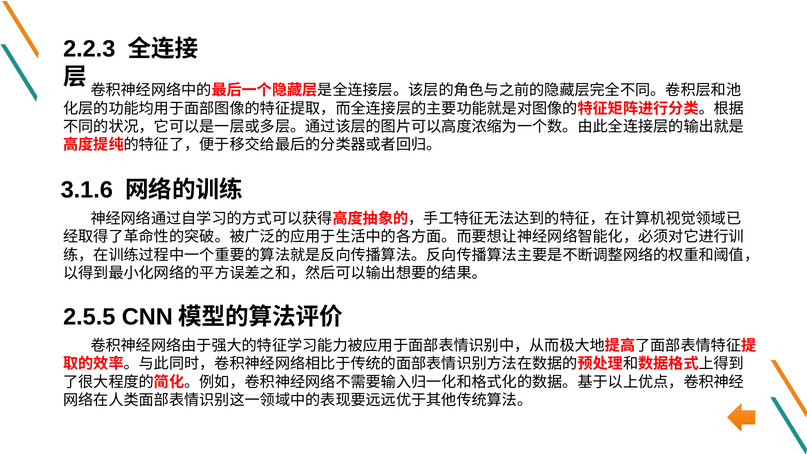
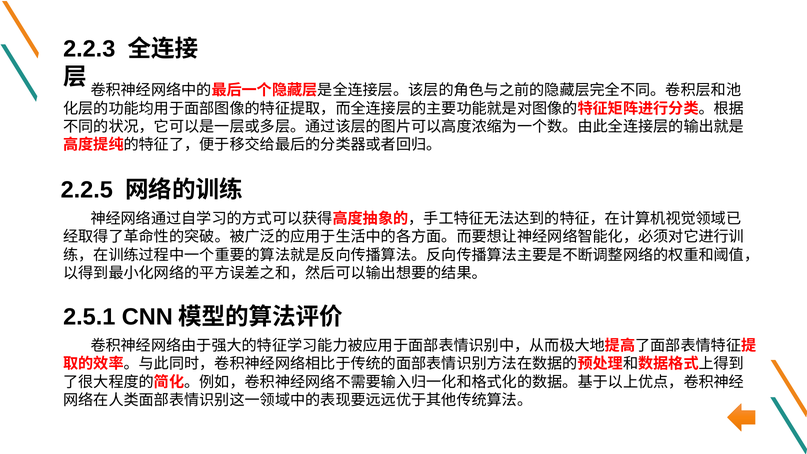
3.1.6: 3.1.6 -> 2.2.5 (87, 190)
2.5.5: 2.5.5 -> 2.5.1 (89, 317)
